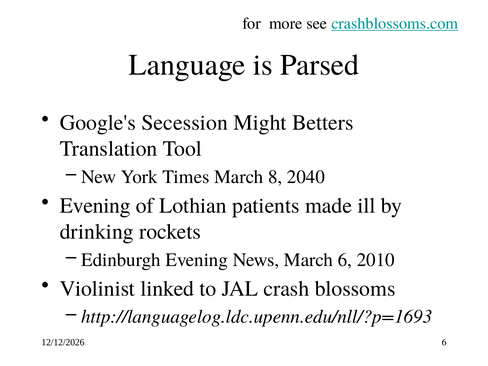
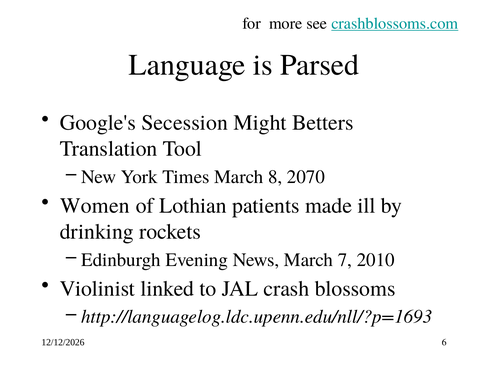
2040: 2040 -> 2070 (306, 177)
Evening: Evening -> Women (95, 206)
March 6: 6 -> 7 (345, 260)
